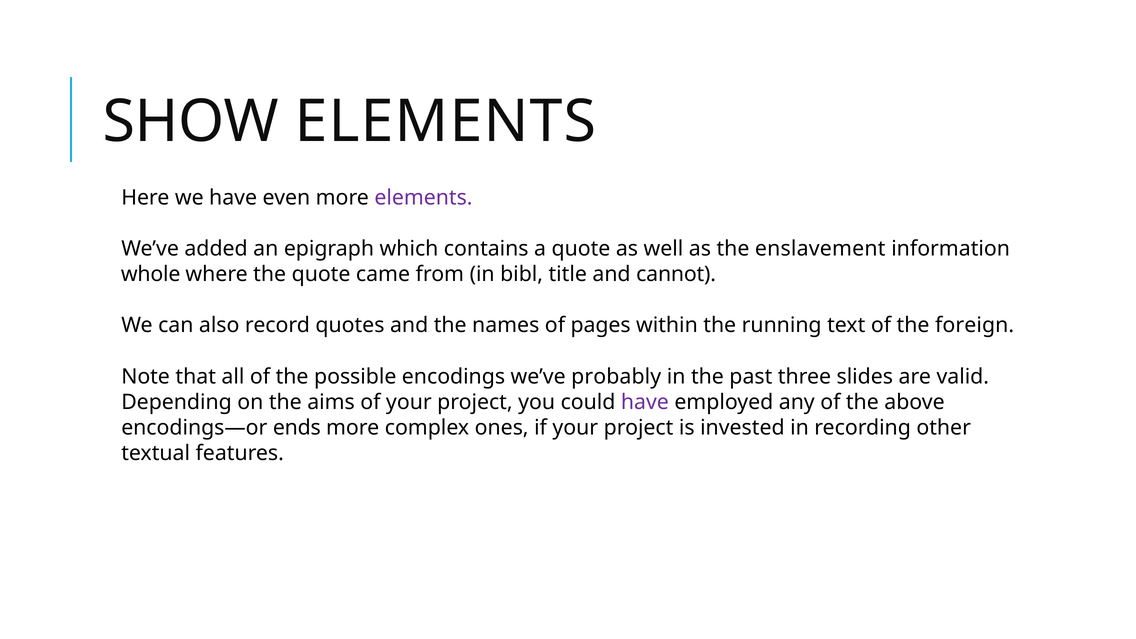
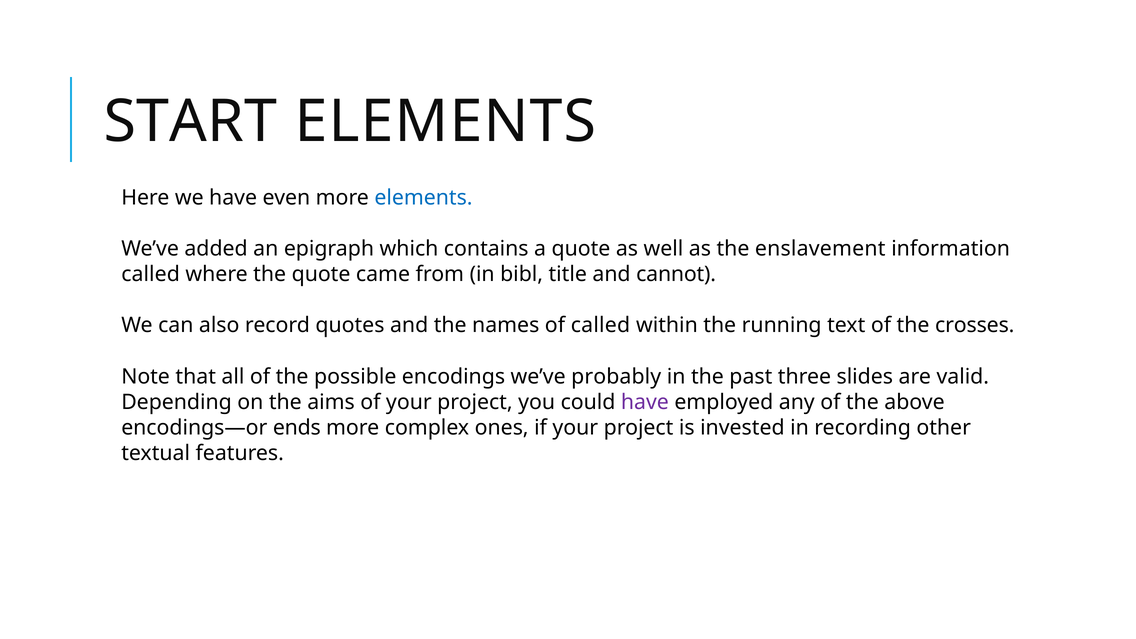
SHOW: SHOW -> START (190, 122)
elements colour: purple -> blue (423, 198)
whole: whole -> called (151, 274)
of pages: pages -> called (600, 325)
foreign: foreign -> crosses (975, 325)
